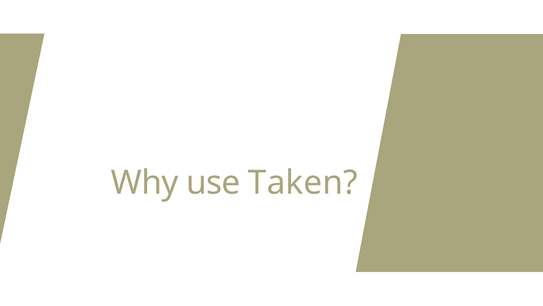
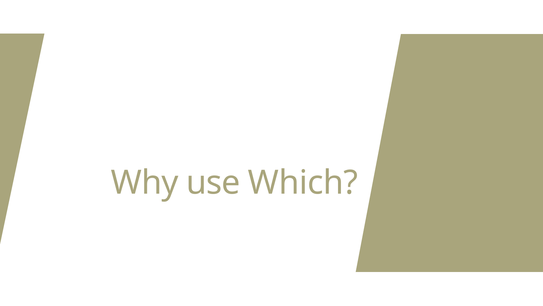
Taken: Taken -> Which (303, 183)
